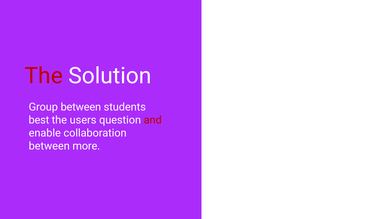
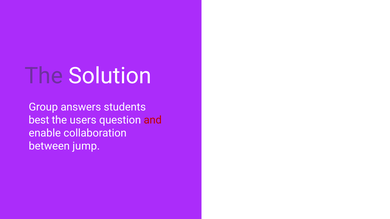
The colour: red -> purple (44, 76)
Group between: between -> answers (81, 107)
more: more -> jump (86, 146)
